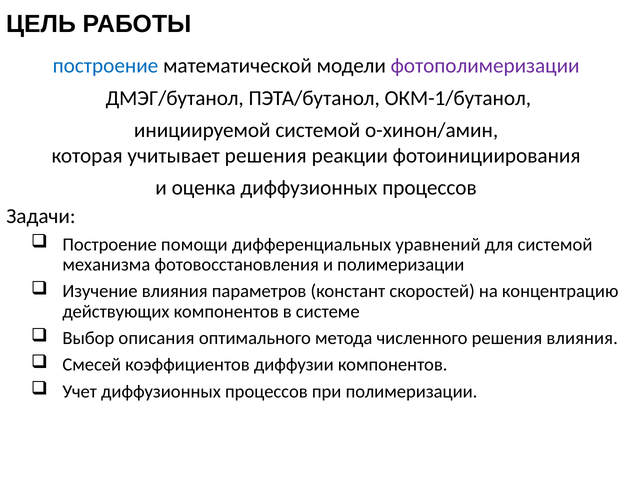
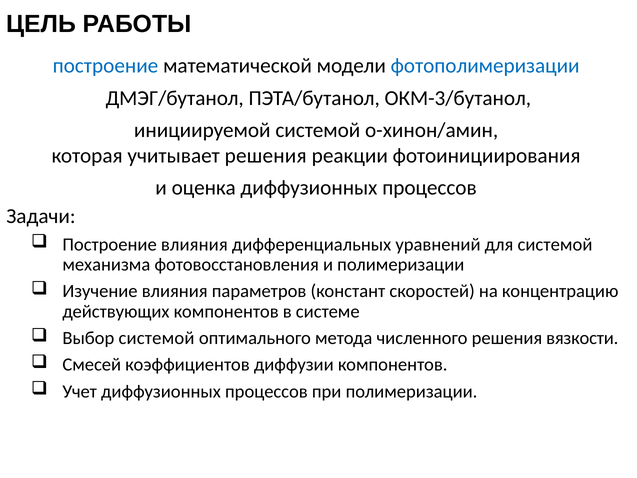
фотополимеризации colour: purple -> blue (485, 66)
ОКМ-1/бутанол: ОКМ-1/бутанол -> ОКМ-3/бутанол (458, 98)
Построение помощи: помощи -> влияния (194, 244)
Выбор описания: описания -> системой (156, 338)
решения влияния: влияния -> вязкости (582, 338)
